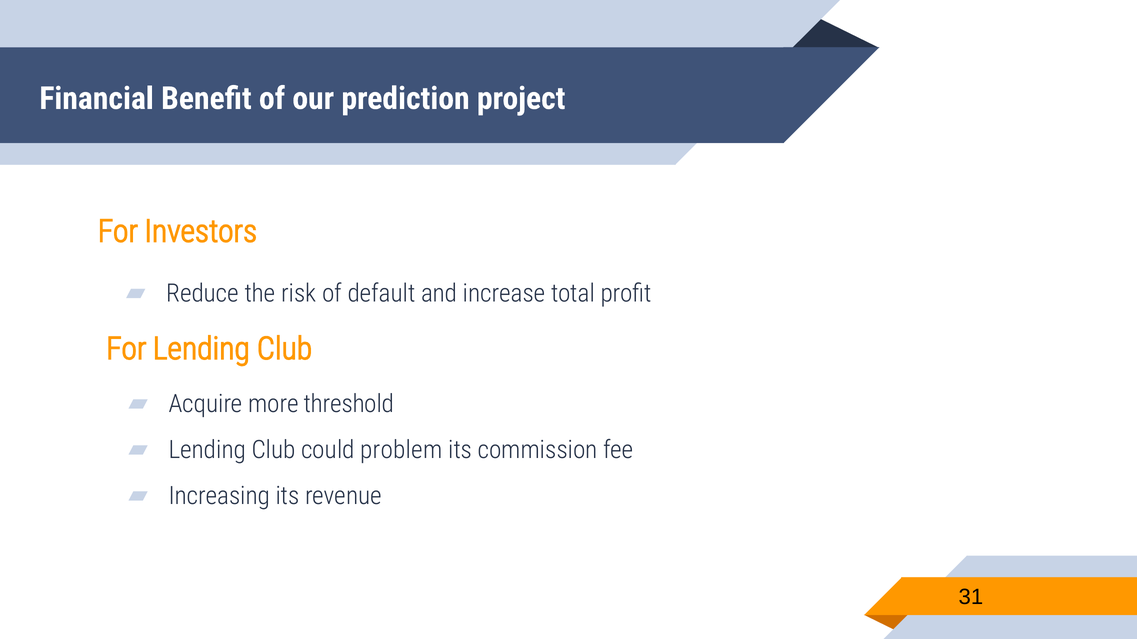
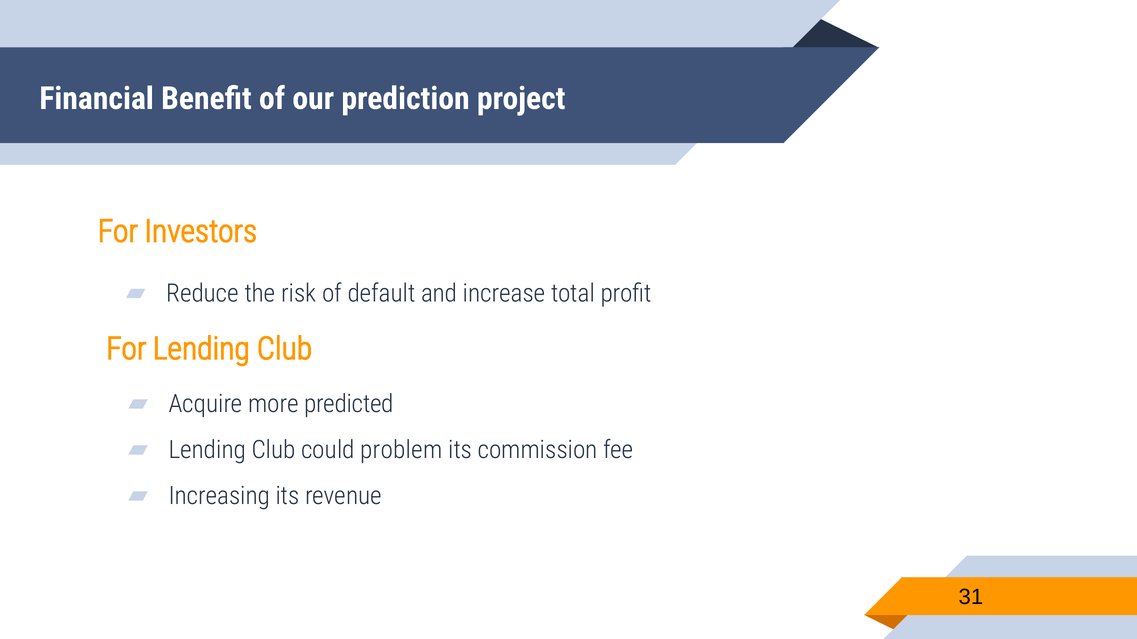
threshold: threshold -> predicted (349, 404)
